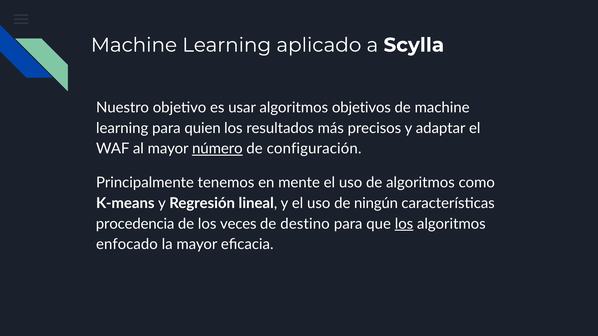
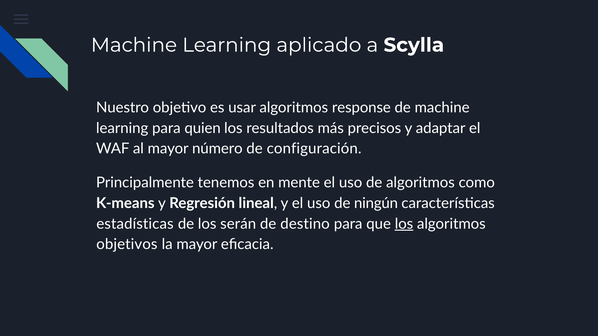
objetivos: objetivos -> response (361, 108)
número underline: present -> none (217, 149)
procedencia: procedencia -> estadísticas (135, 224)
veces: veces -> serán (238, 224)
enfocado: enfocado -> objetivos (127, 245)
